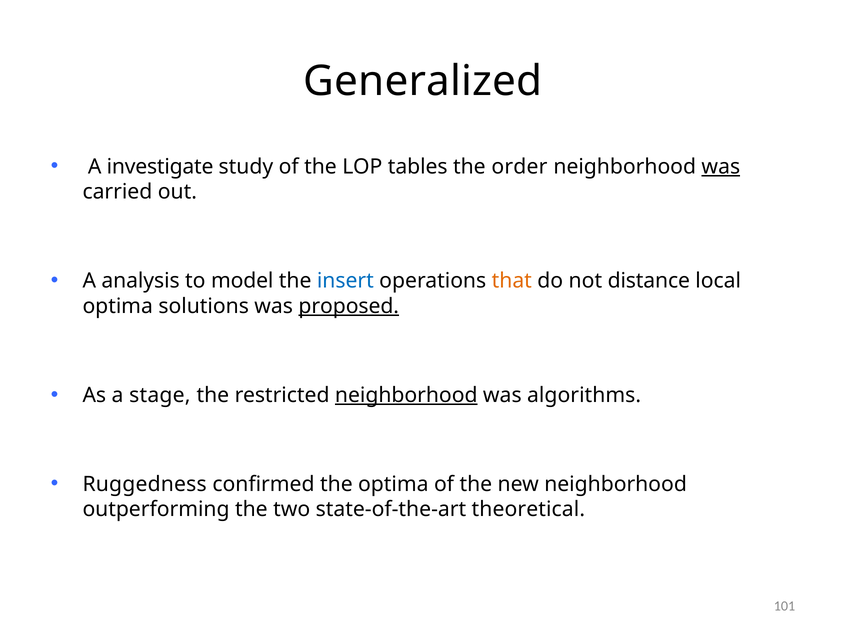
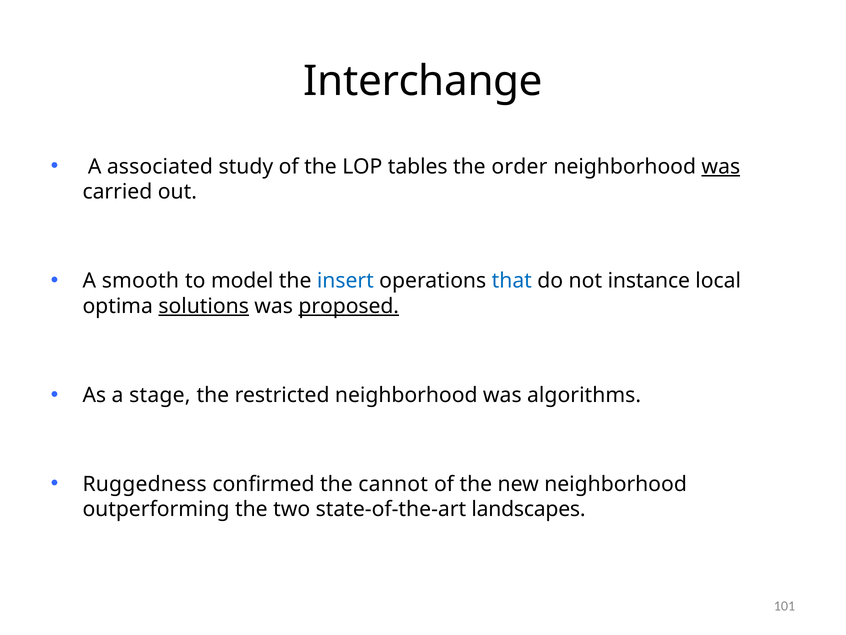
Generalized: Generalized -> Interchange (423, 81)
investigate: investigate -> associated (160, 166)
analysis: analysis -> smooth (140, 281)
that colour: orange -> blue (512, 281)
distance: distance -> instance (649, 281)
solutions underline: none -> present (204, 306)
neighborhood underline: present -> none (406, 395)
the optima: optima -> cannot (393, 484)
theoretical: theoretical -> landscapes (528, 509)
